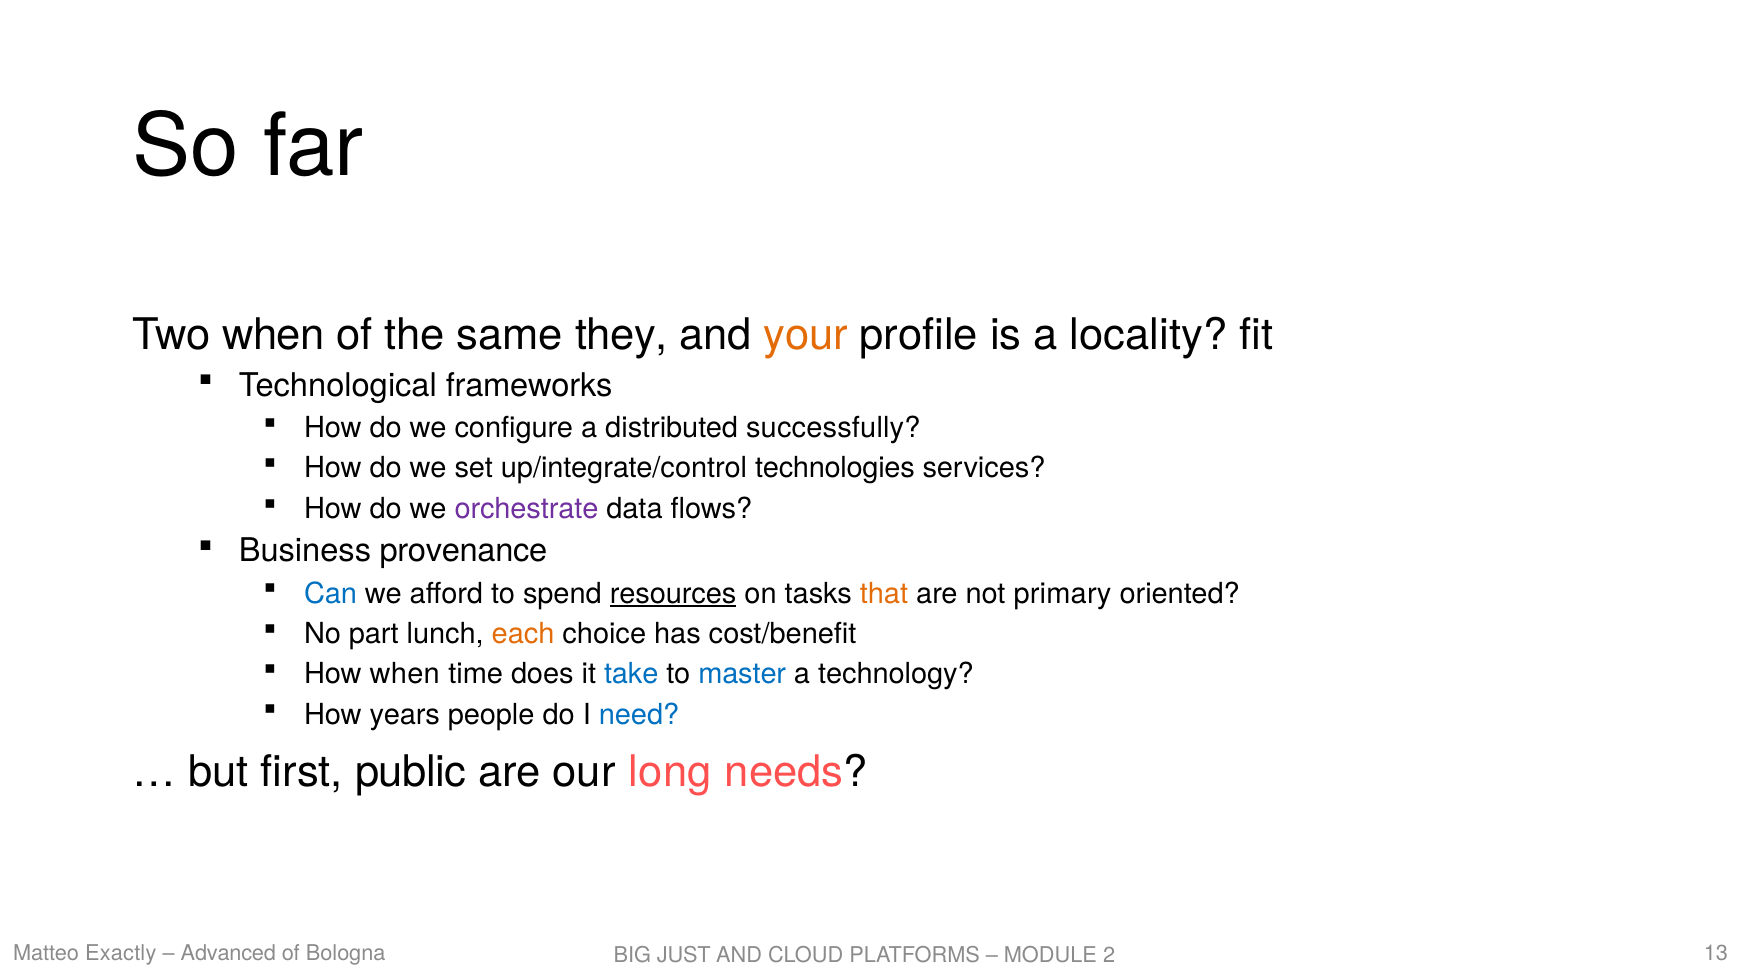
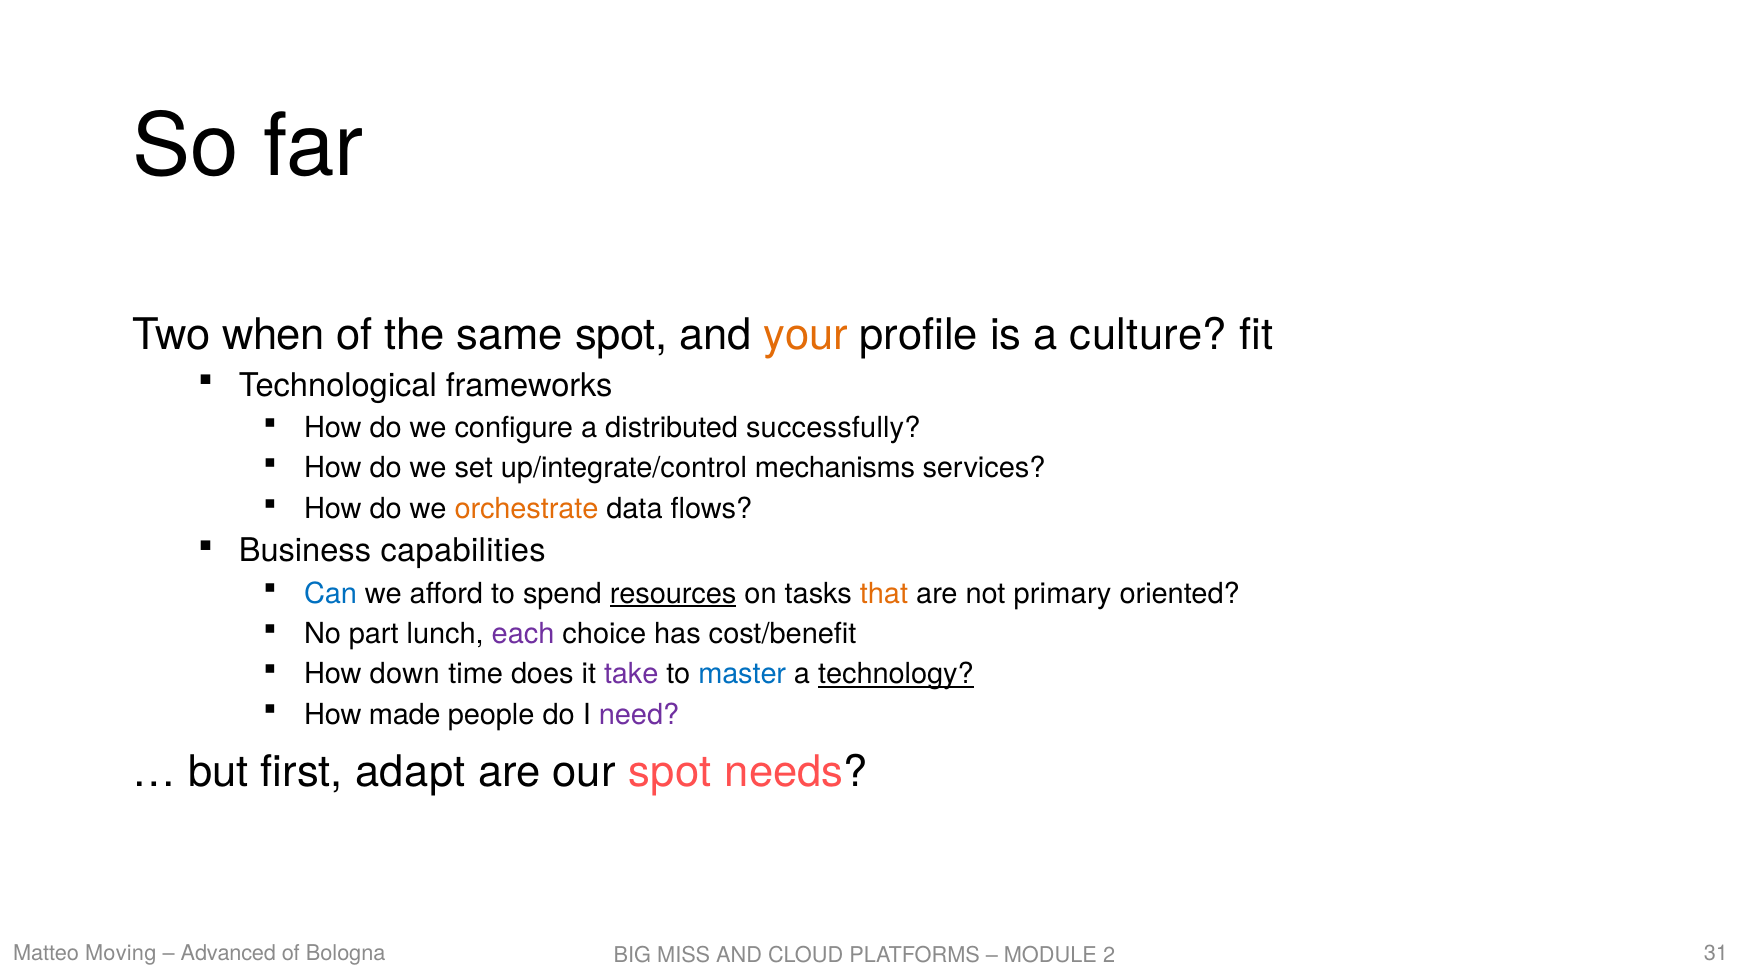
same they: they -> spot (621, 335)
locality: locality -> culture (1149, 335)
technologies: technologies -> mechanisms (835, 468)
orchestrate colour: purple -> orange (526, 508)
provenance: provenance -> capabilities (463, 551)
each colour: orange -> purple (523, 633)
How when: when -> down (405, 674)
take colour: blue -> purple (631, 674)
technology underline: none -> present (896, 674)
years: years -> made (405, 714)
need colour: blue -> purple (639, 714)
public: public -> adapt (410, 771)
our long: long -> spot (670, 771)
Exactly: Exactly -> Moving (121, 952)
13: 13 -> 31 (1716, 952)
JUST: JUST -> MISS (684, 955)
